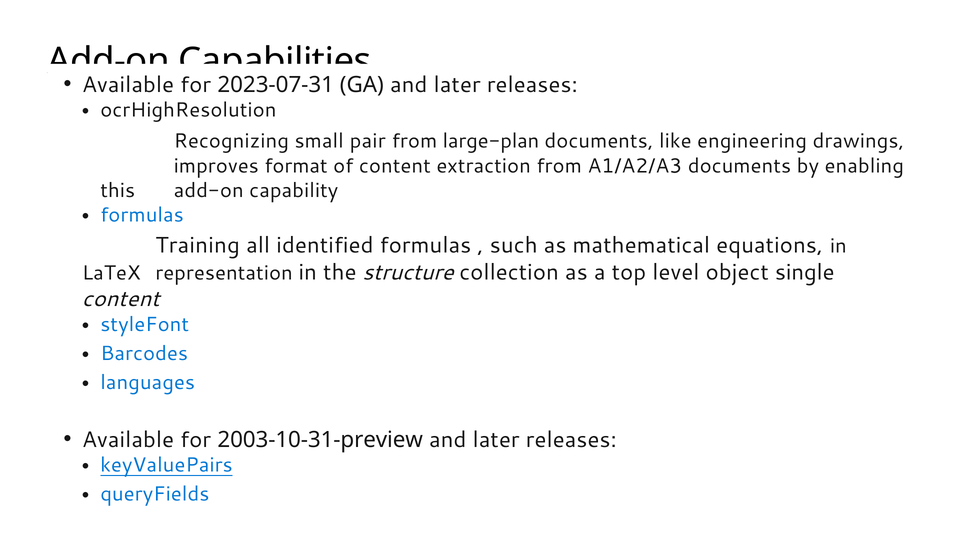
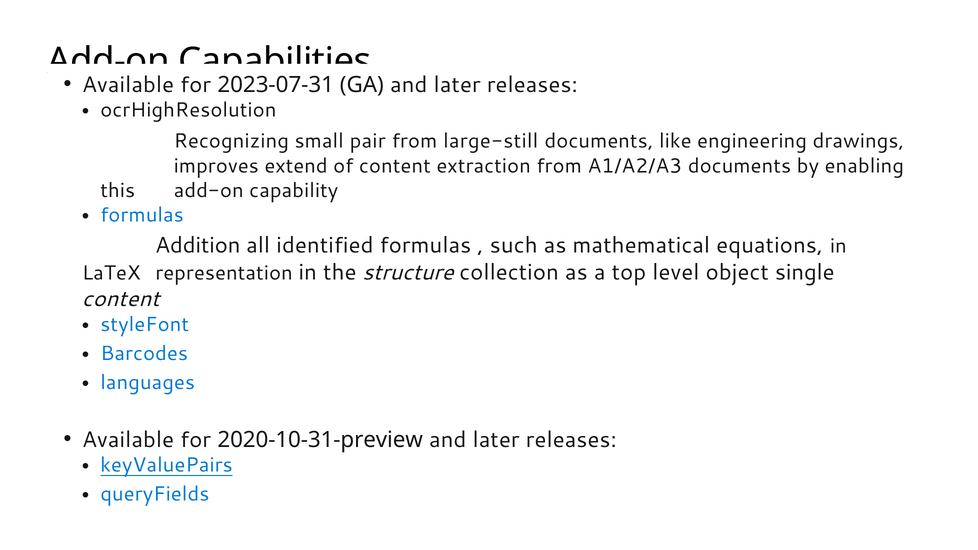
large-plan: large-plan -> large-still (491, 141)
format: format -> extend (296, 166)
Training: Training -> Addition (198, 245)
2003-10-31-preview: 2003-10-31-preview -> 2020-10-31-preview (320, 440)
